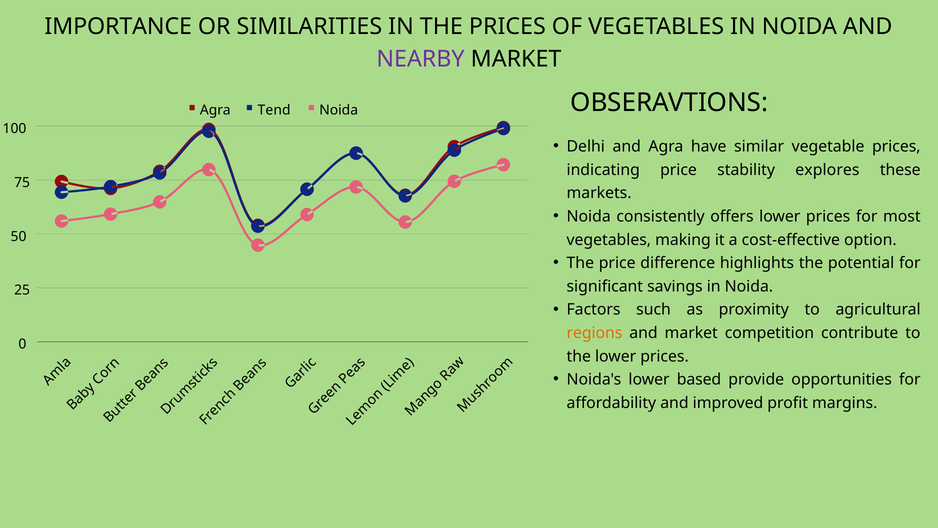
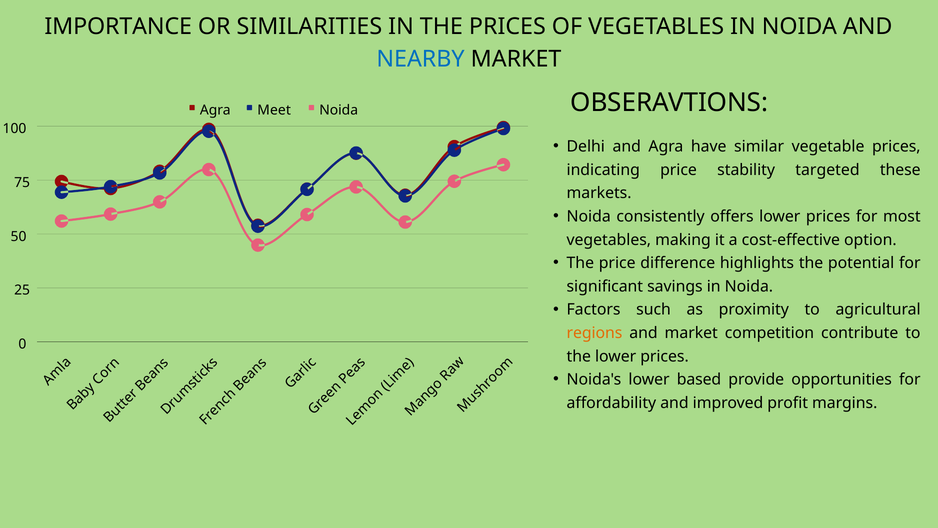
NEARBY colour: purple -> blue (420, 59)
Tend: Tend -> Meet (274, 110)
explores: explores -> targeted (827, 170)
